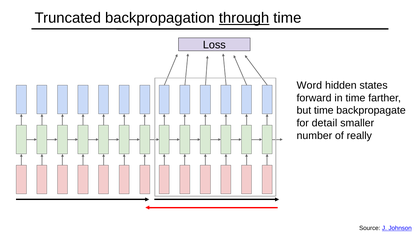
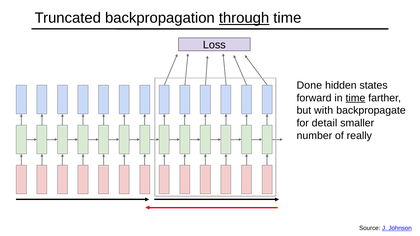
Word: Word -> Done (309, 85)
time underline: none -> present (355, 98)
but time: time -> with (324, 111)
